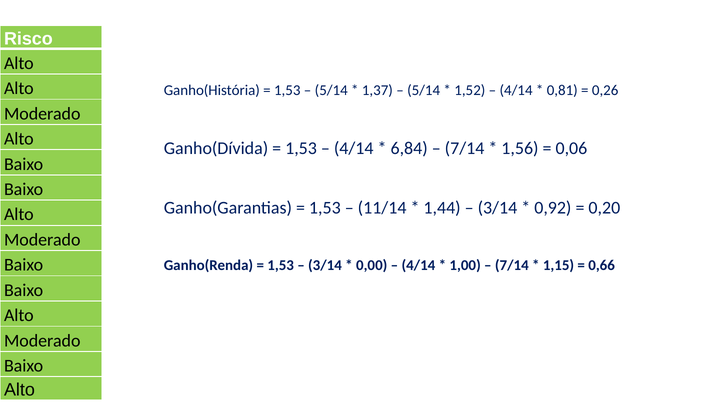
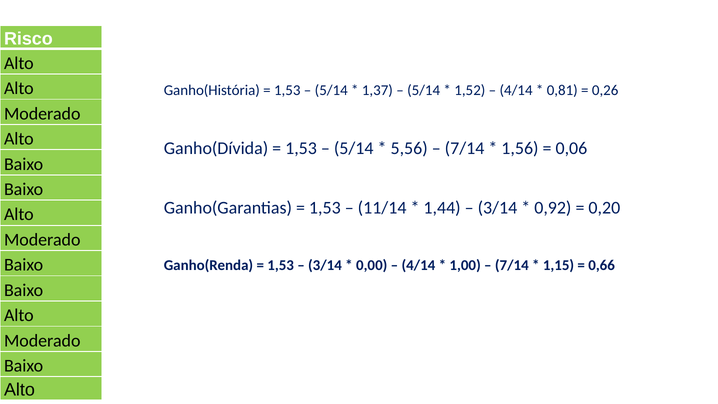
4/14: 4/14 -> 5/14 (354, 148)
6,84: 6,84 -> 5,56 (409, 148)
